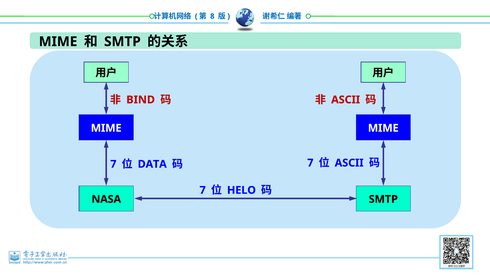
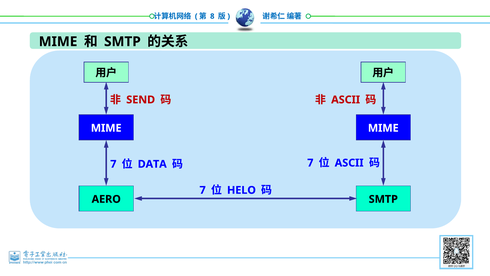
BIND: BIND -> SEND (141, 100)
NASA: NASA -> AERO (106, 199)
